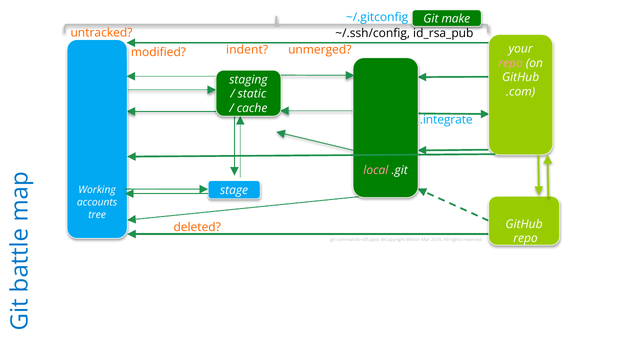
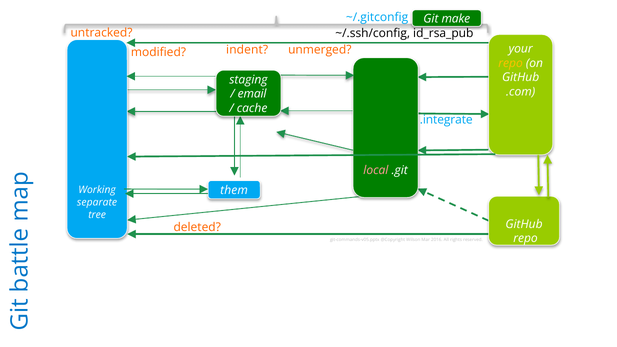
repo colour: pink -> yellow (511, 63)
static: static -> email (252, 94)
stage: stage -> them (234, 191)
accounts: accounts -> separate (97, 202)
